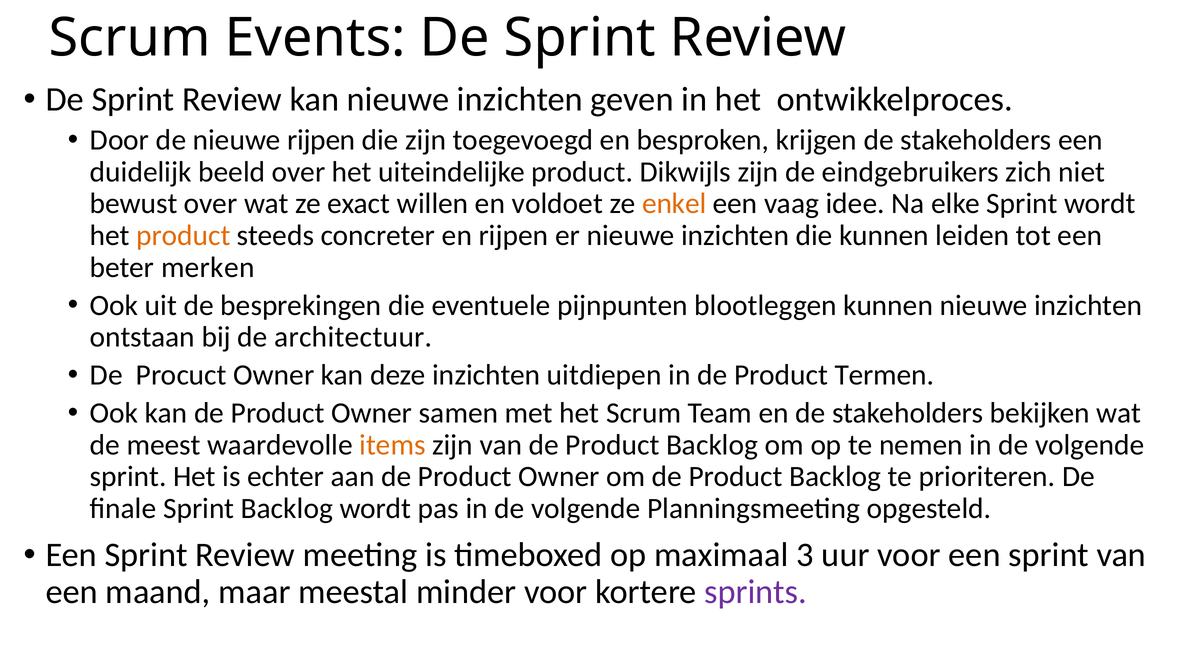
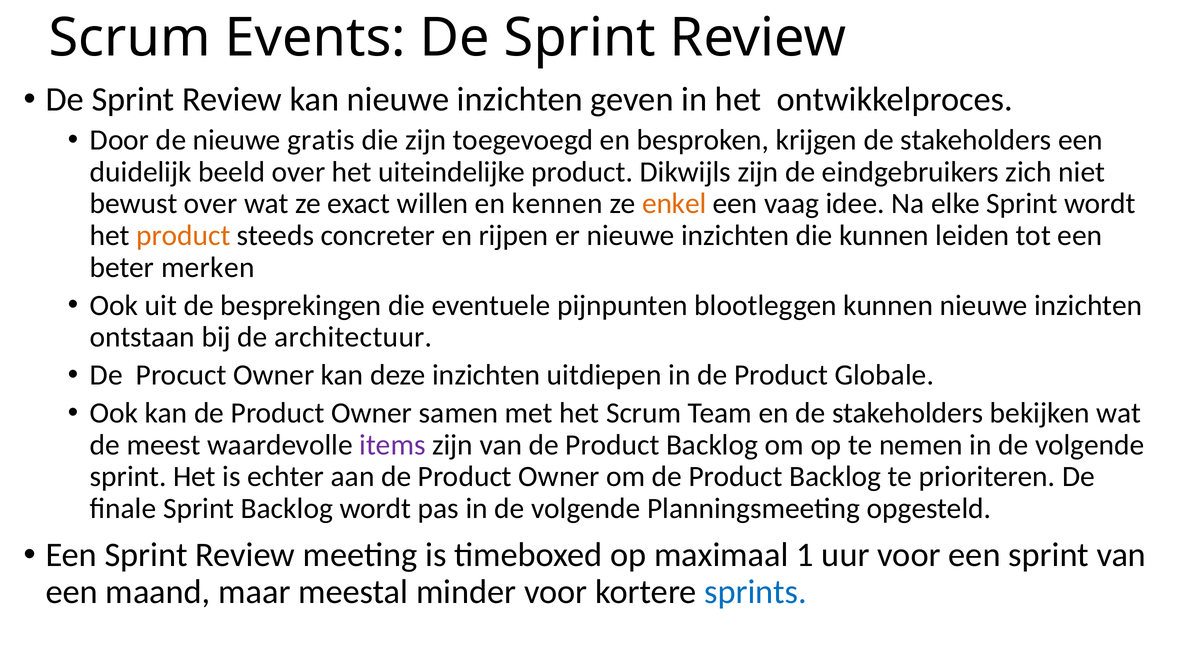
nieuwe rijpen: rijpen -> gratis (321, 140)
voldoet: voldoet -> kennen (557, 204)
Termen: Termen -> Globale (884, 375)
items colour: orange -> purple (393, 445)
3: 3 -> 1 (805, 555)
sprints colour: purple -> blue (756, 592)
